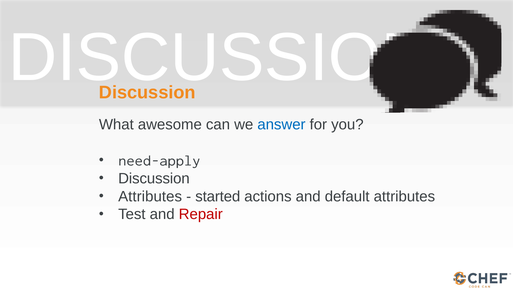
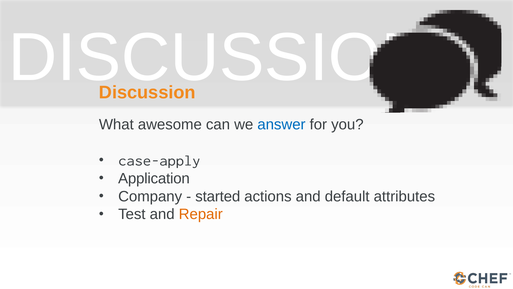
need-apply: need-apply -> case-apply (159, 160)
Discussion: Discussion -> Application (154, 178)
Attributes: Attributes -> Company (150, 196)
Repair colour: red -> orange (201, 214)
